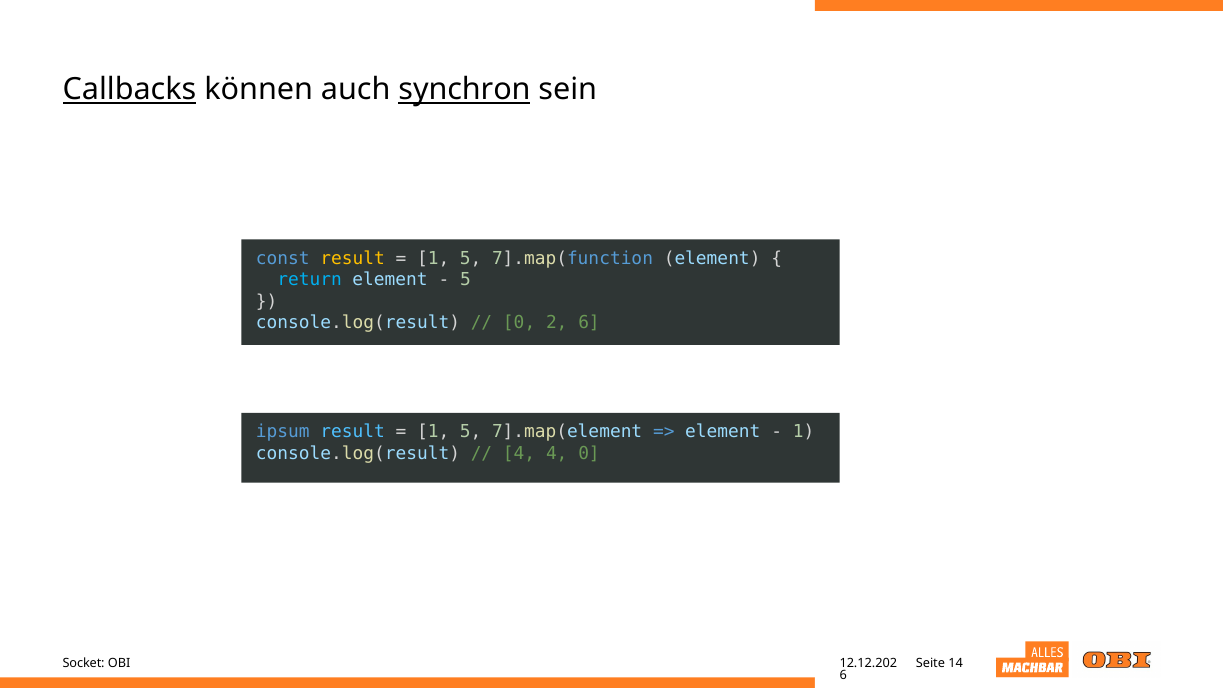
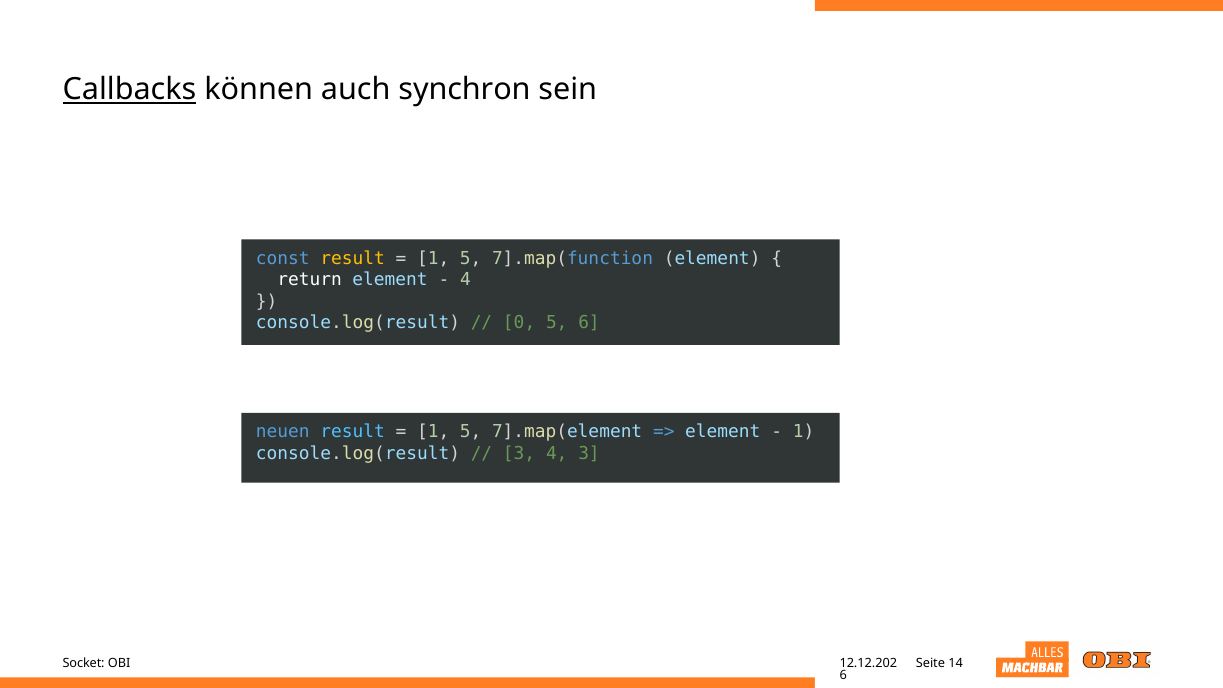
synchron underline: present -> none (465, 90)
return colour: light blue -> white (310, 280)
5: 5 -> 4 (465, 280)
0 2: 2 -> 5 (557, 323)
ipsum: ipsum -> neuen (283, 432)
4: 4 -> 3 (519, 453)
4 0: 0 -> 3 (589, 453)
